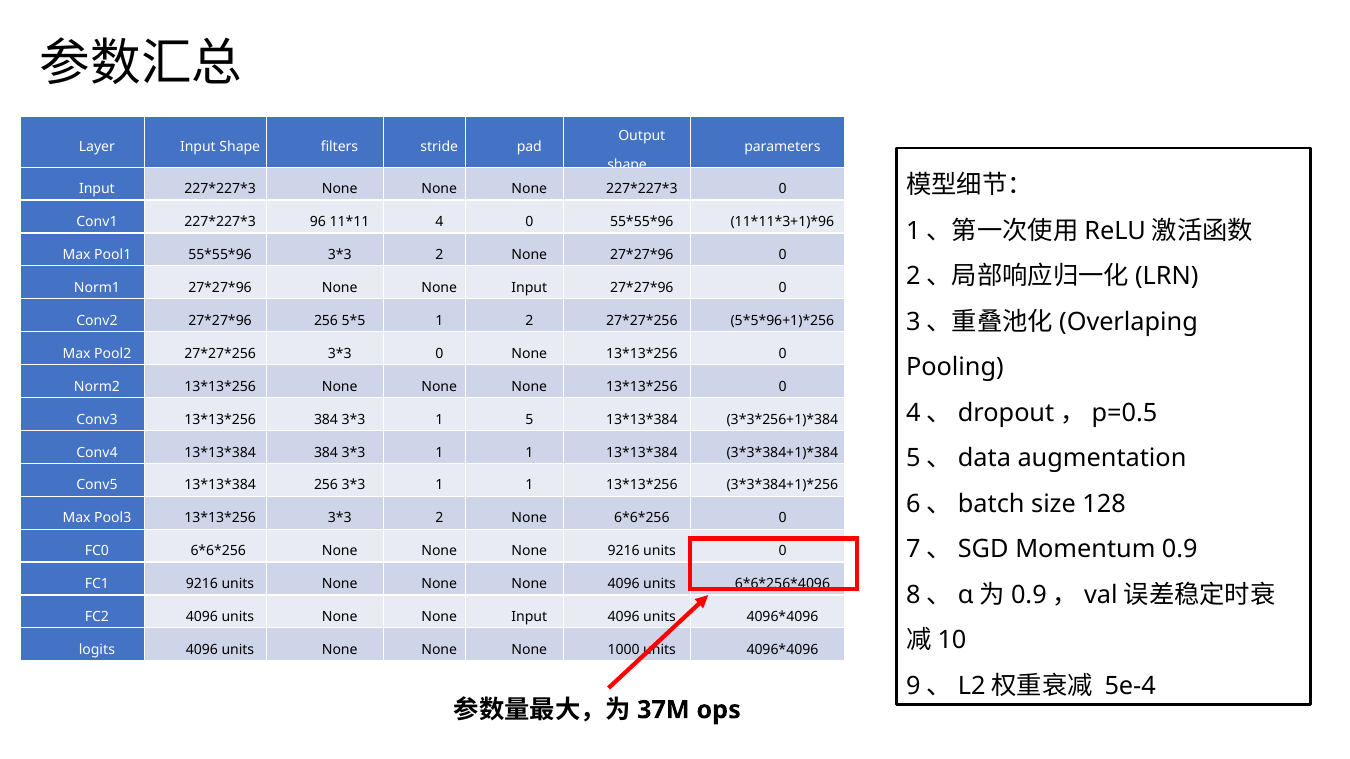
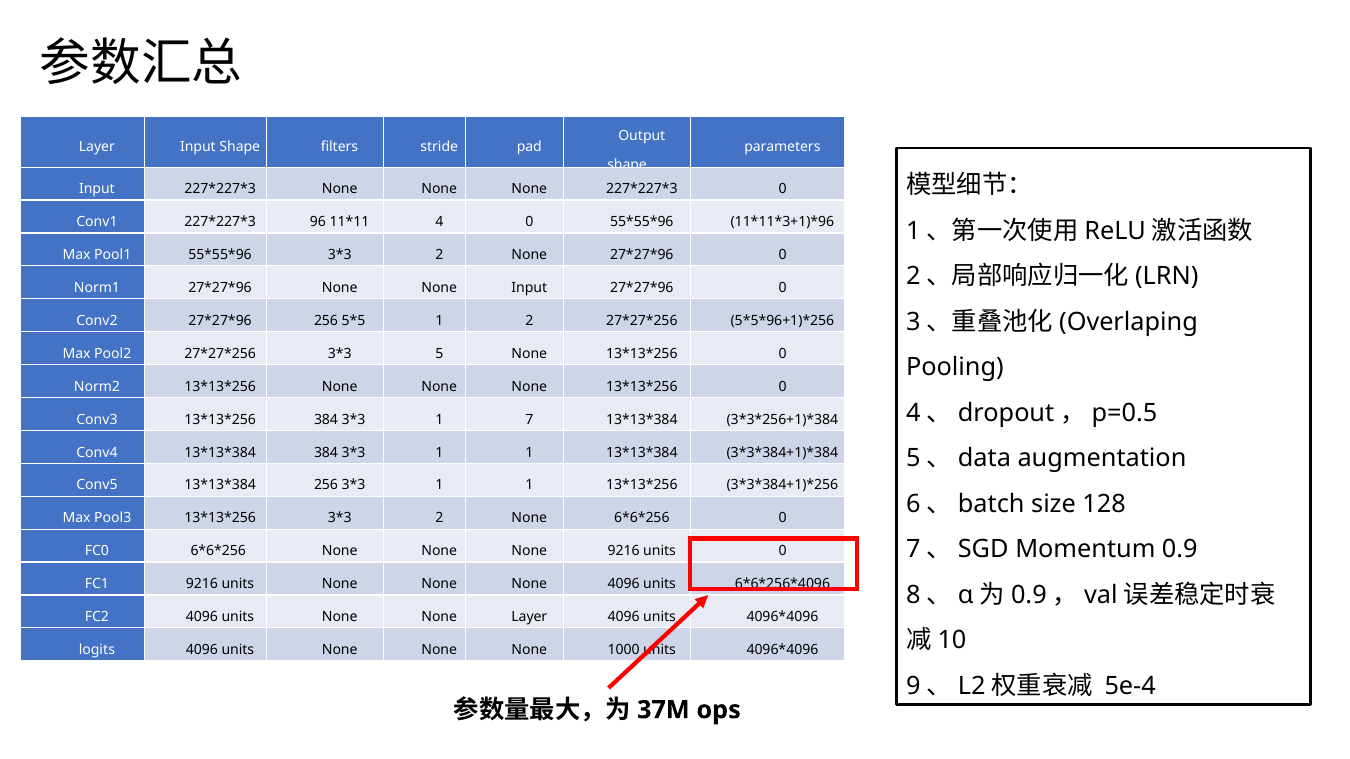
0: 0 -> 5 (439, 354)
5: 5 -> 7 (529, 420)
units None None Input: Input -> Layer (529, 617)
